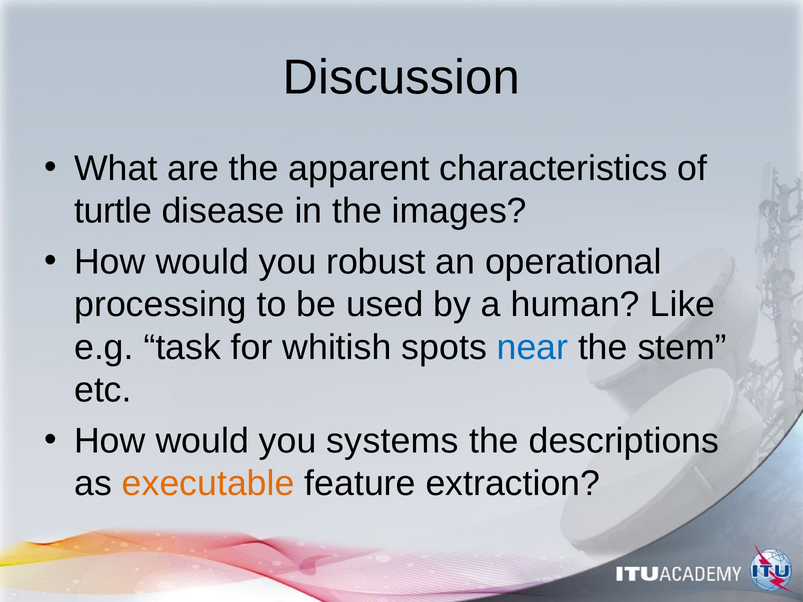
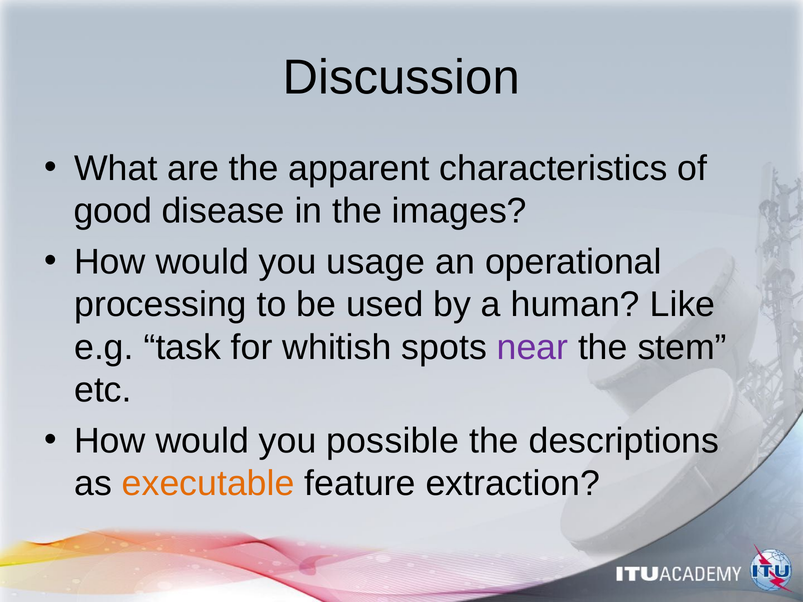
turtle: turtle -> good (113, 211)
robust: robust -> usage (376, 262)
near colour: blue -> purple (532, 348)
systems: systems -> possible (393, 441)
